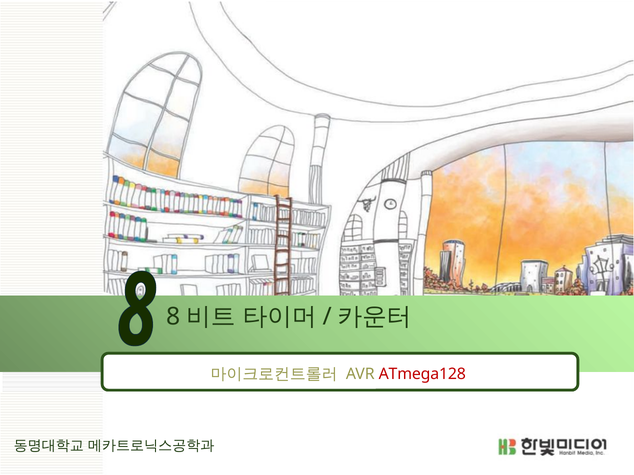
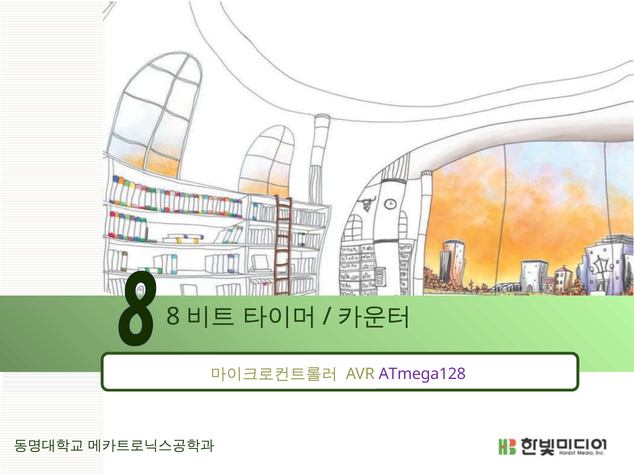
ATmega128 colour: red -> purple (422, 374)
